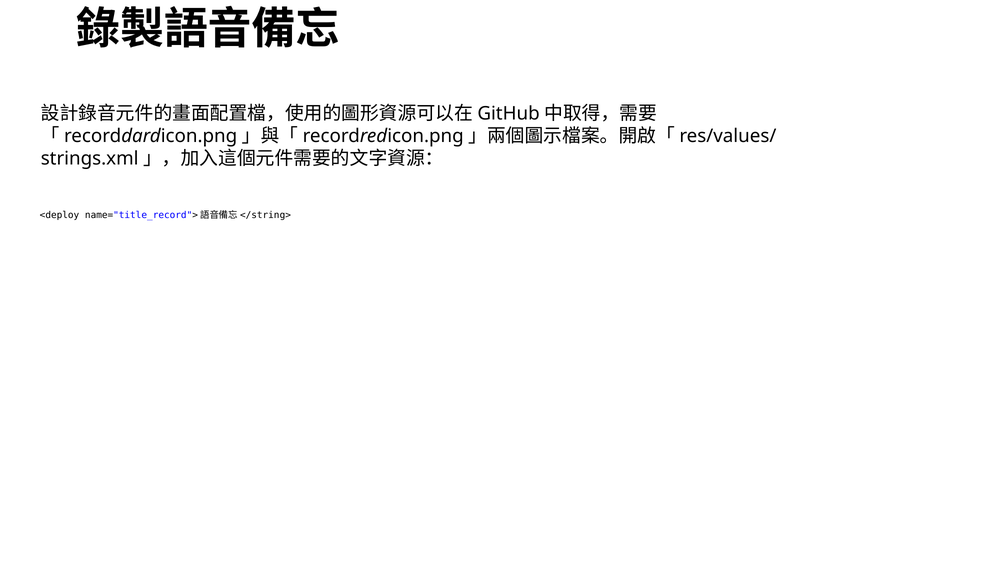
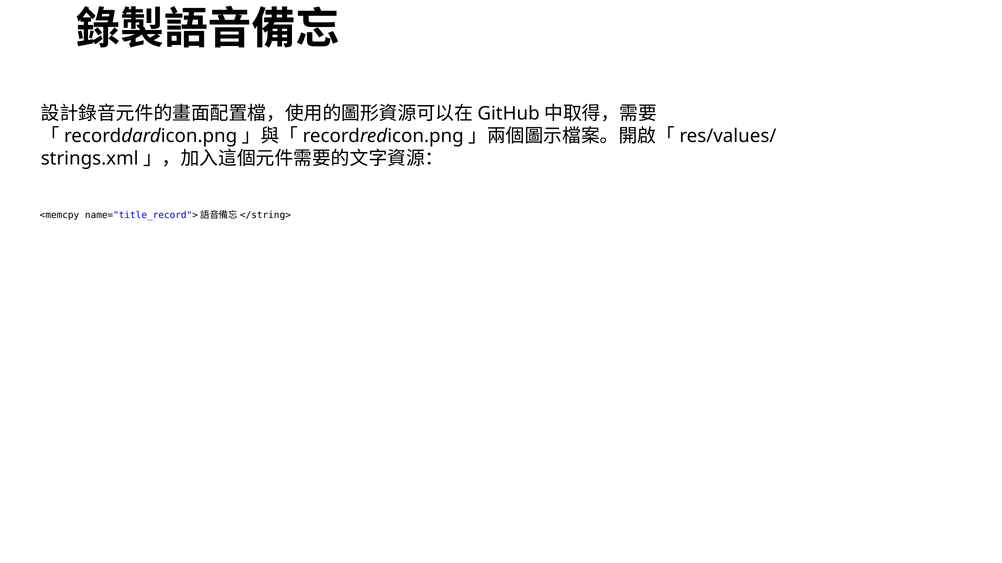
<deploy: <deploy -> <memcpy (60, 215)
